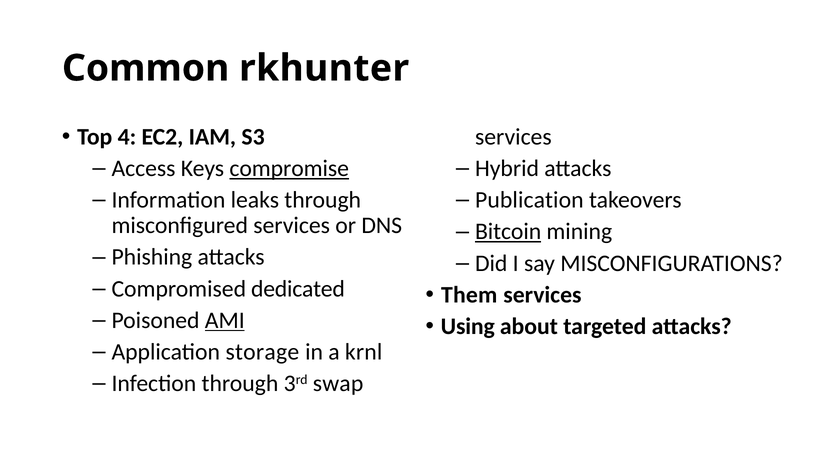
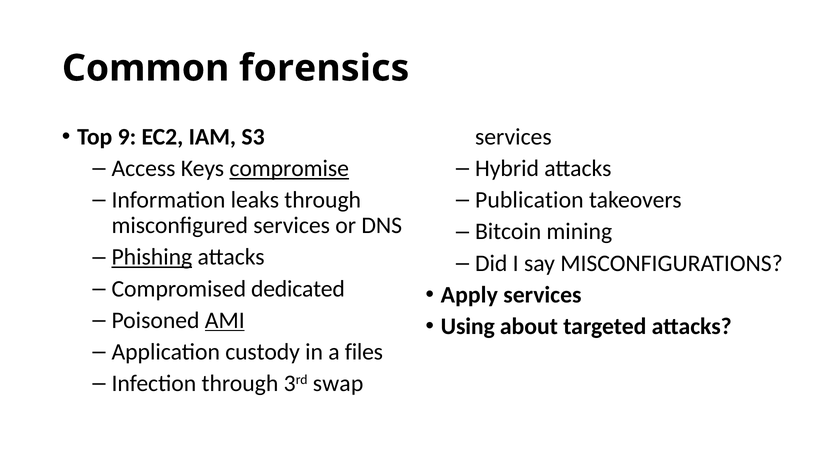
rkhunter: rkhunter -> forensics (324, 68)
4: 4 -> 9 (127, 137)
Bitcoin underline: present -> none (508, 232)
Phishing underline: none -> present (152, 257)
Them: Them -> Apply (469, 295)
storage: storage -> custody (263, 352)
krnl: krnl -> files (364, 352)
